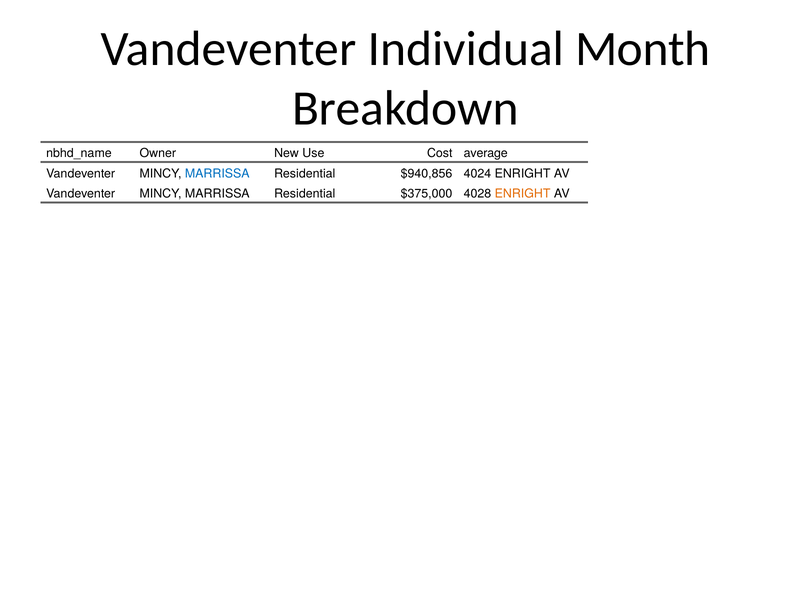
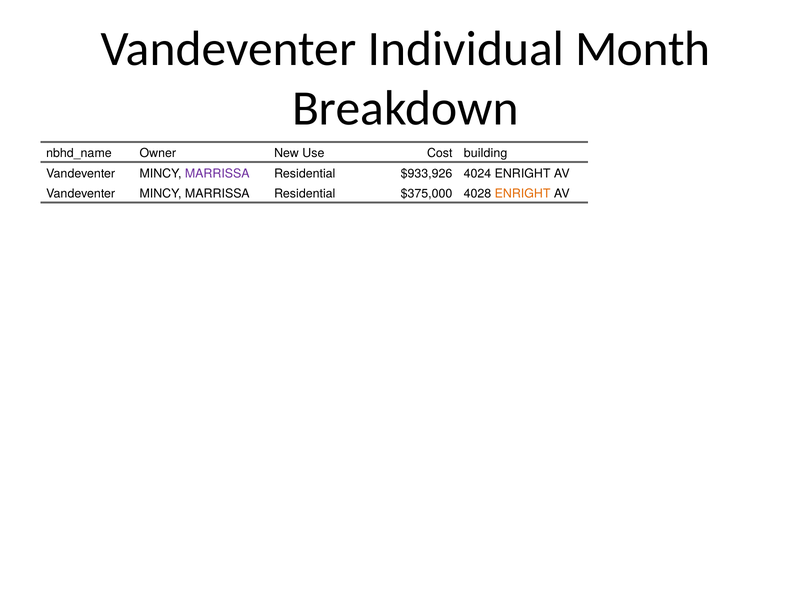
average: average -> building (486, 153)
MARRISSA colour: blue -> purple (217, 174)
$940,856: $940,856 -> $933,926 (427, 174)
